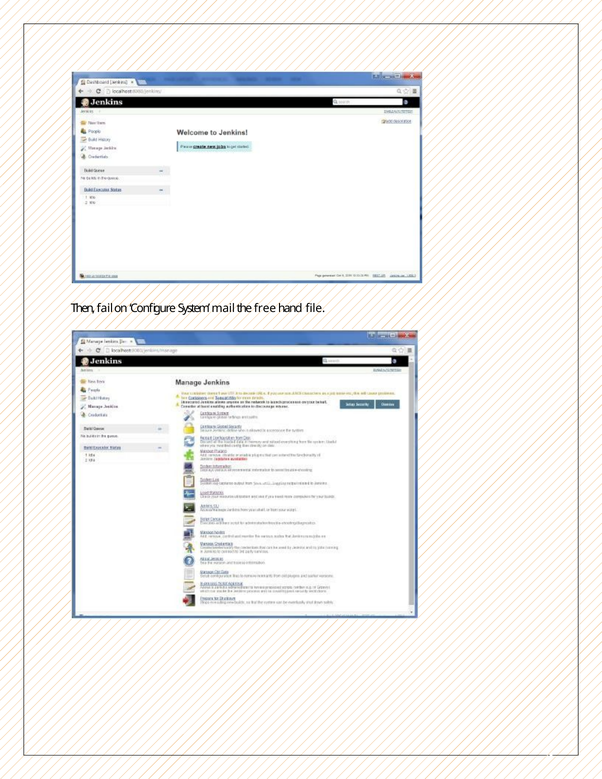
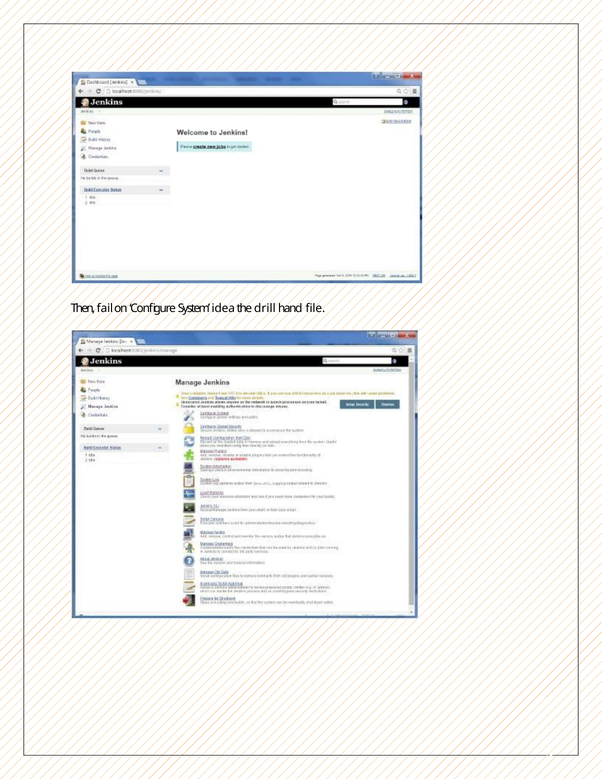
mail: mail -> idea (223, 308)
free: free -> drill (265, 308)
